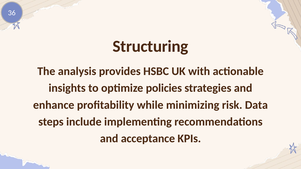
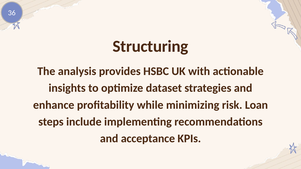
policies: policies -> dataset (164, 88)
Data: Data -> Loan (256, 105)
